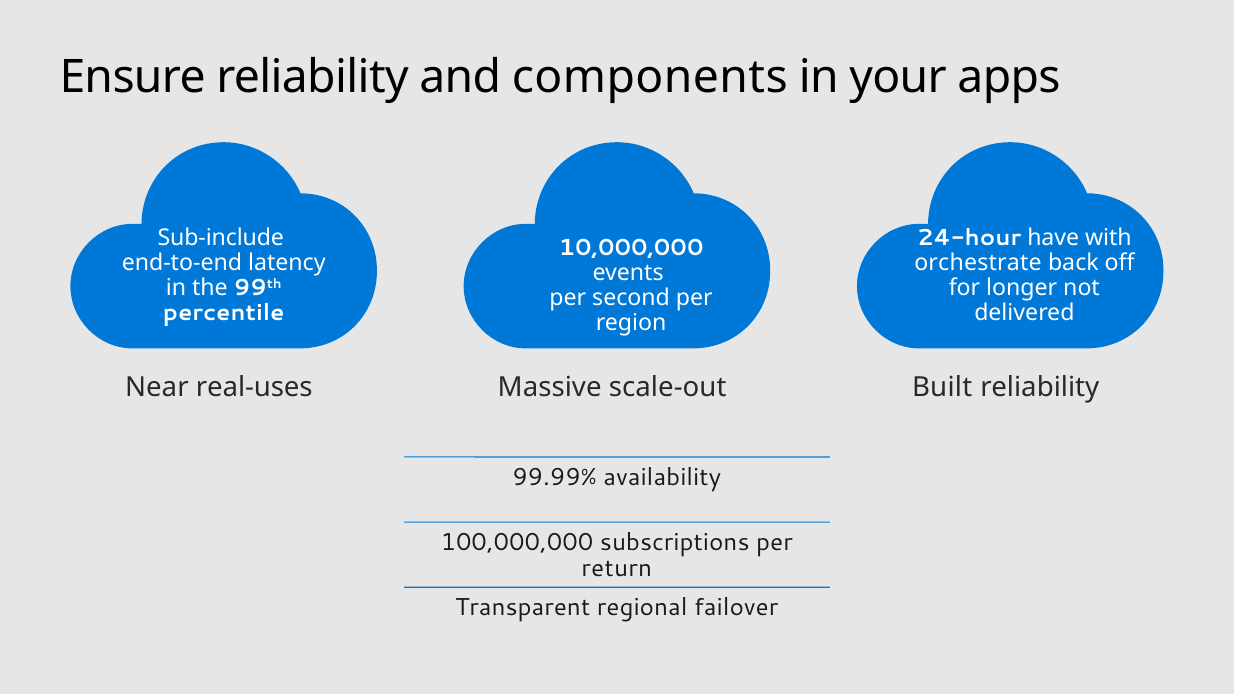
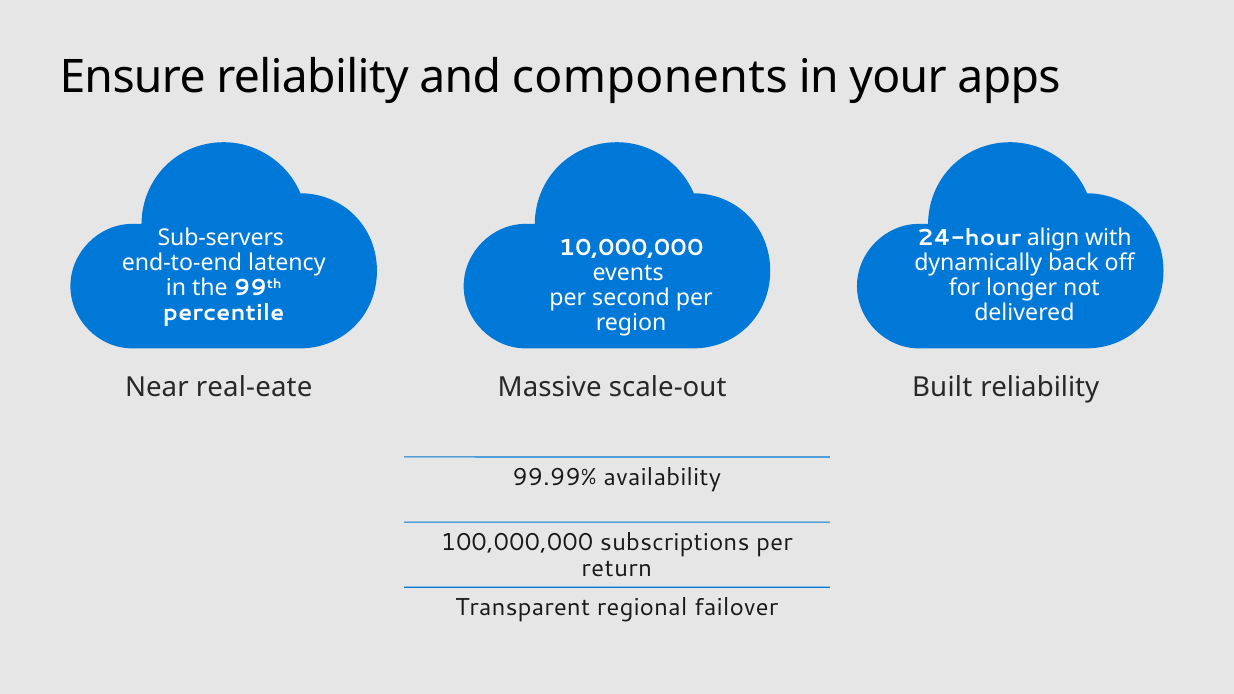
have: have -> align (1053, 238)
Sub-include: Sub-include -> Sub-servers (221, 238)
orchestrate: orchestrate -> dynamically (978, 263)
real-uses: real-uses -> real-eate (254, 387)
